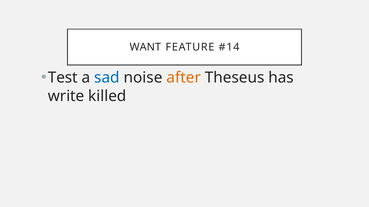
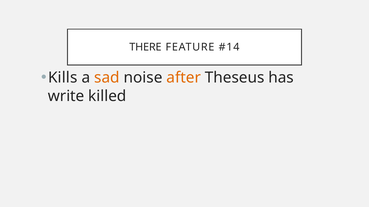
WANT: WANT -> THERE (145, 47)
Test: Test -> Kills (63, 78)
sad colour: blue -> orange (107, 78)
